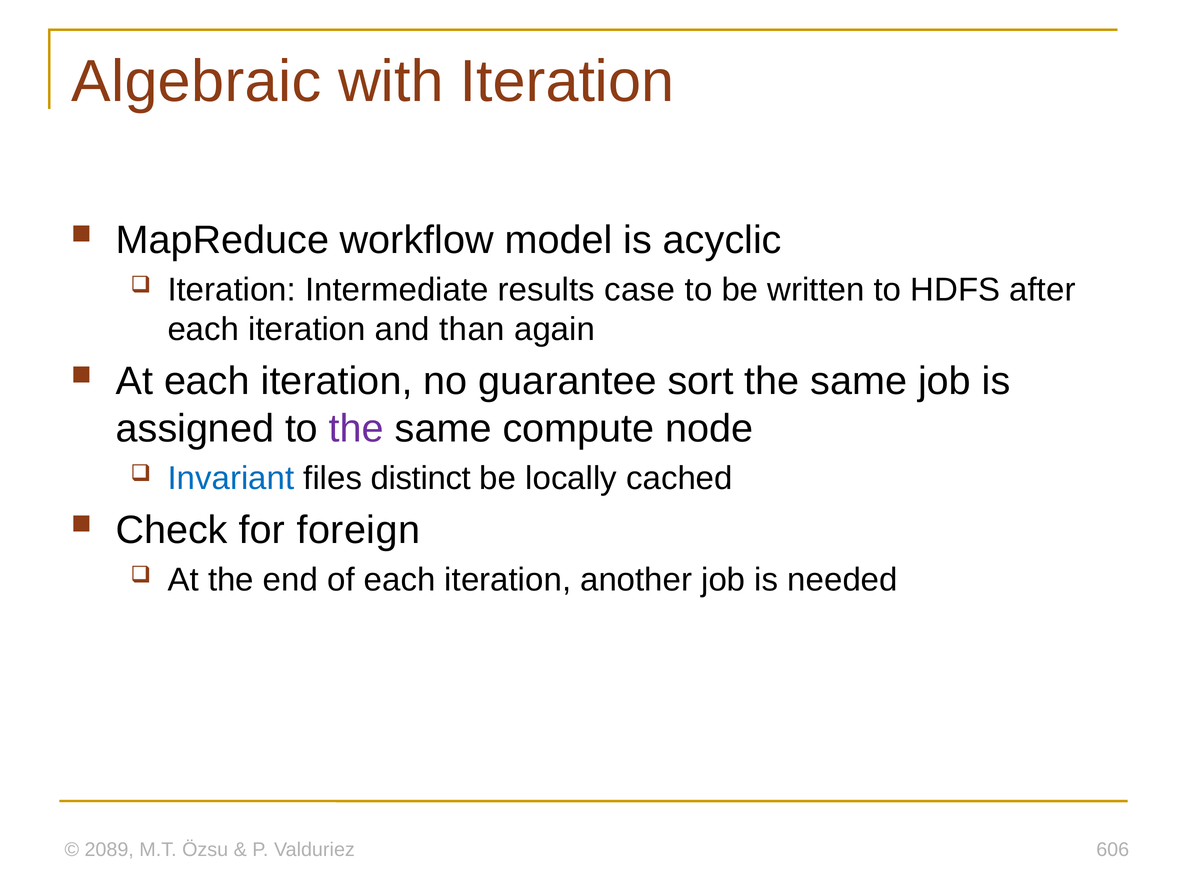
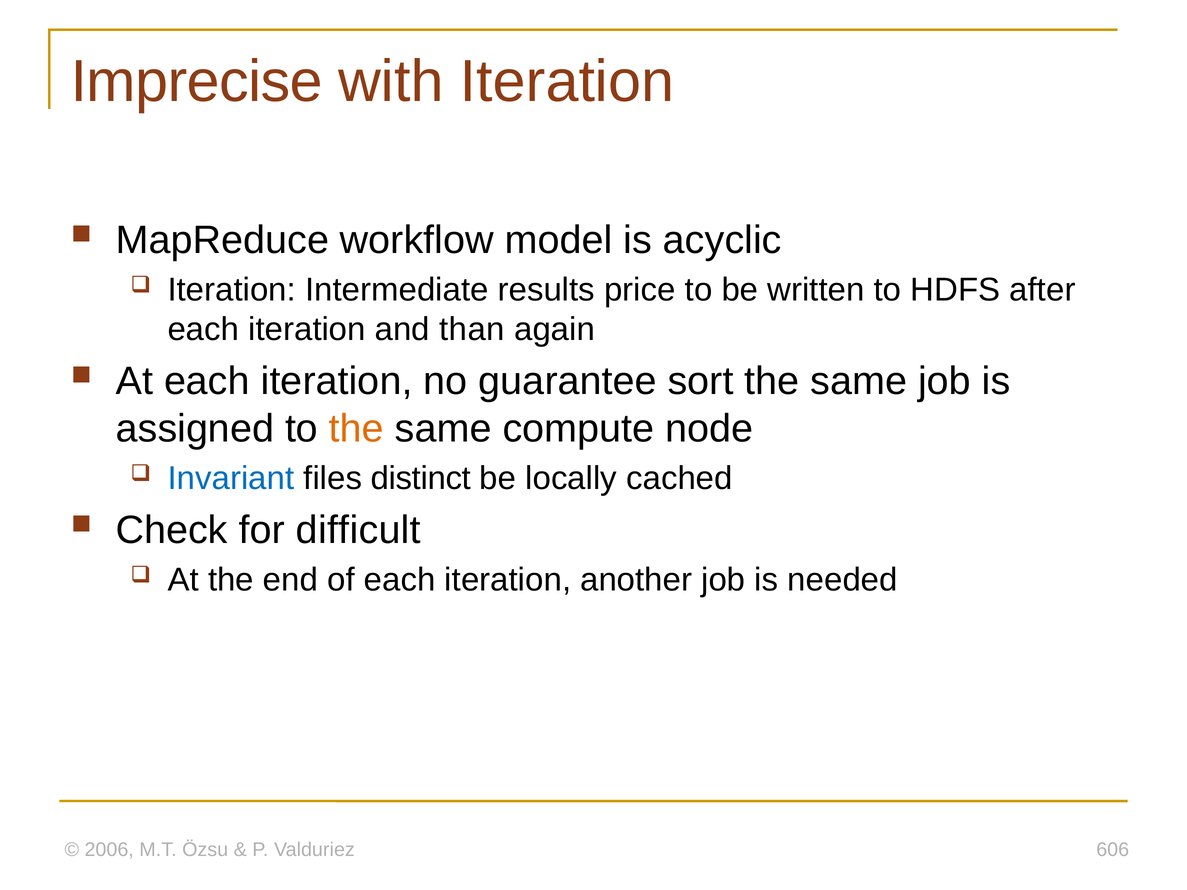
Algebraic: Algebraic -> Imprecise (197, 82)
case: case -> price (640, 290)
the colour: purple -> orange (356, 429)
foreign: foreign -> difficult (358, 530)
2089: 2089 -> 2006 (109, 850)
